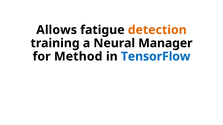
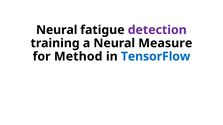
Allows: Allows -> Neural (57, 30)
detection colour: orange -> purple (157, 30)
Manager: Manager -> Measure (165, 43)
